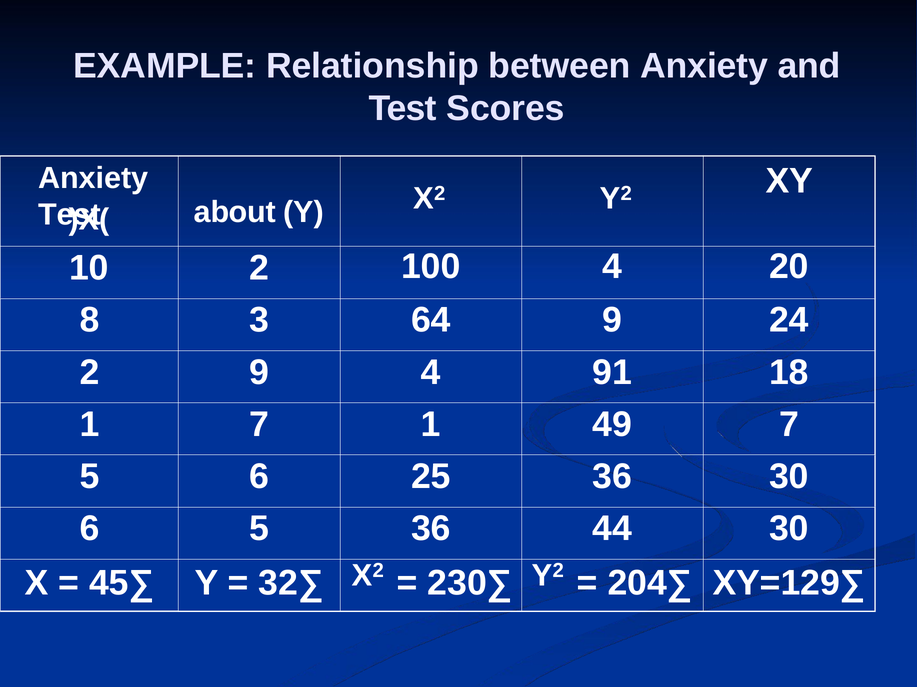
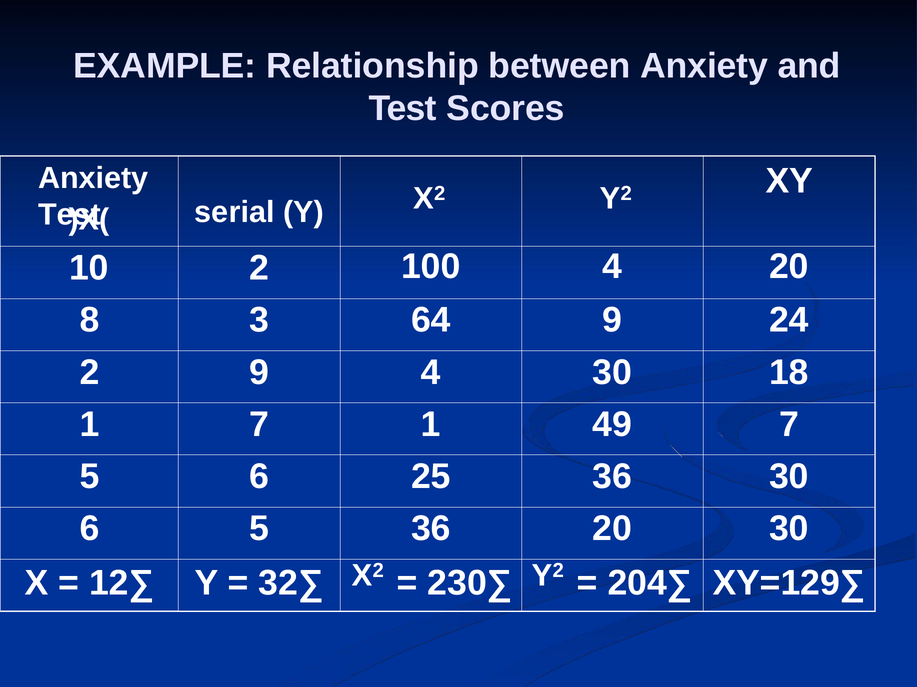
about: about -> serial (235, 212)
4 91: 91 -> 30 (612, 373)
36 44: 44 -> 20 (612, 529)
45∑: 45∑ -> 12∑ (122, 584)
